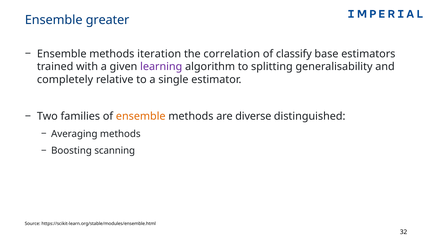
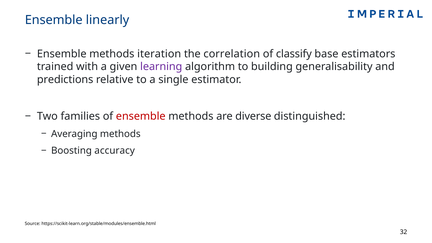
greater: greater -> linearly (108, 20)
splitting: splitting -> building (272, 67)
completely: completely -> predictions (65, 80)
ensemble colour: orange -> red (141, 116)
scanning: scanning -> accuracy (115, 151)
